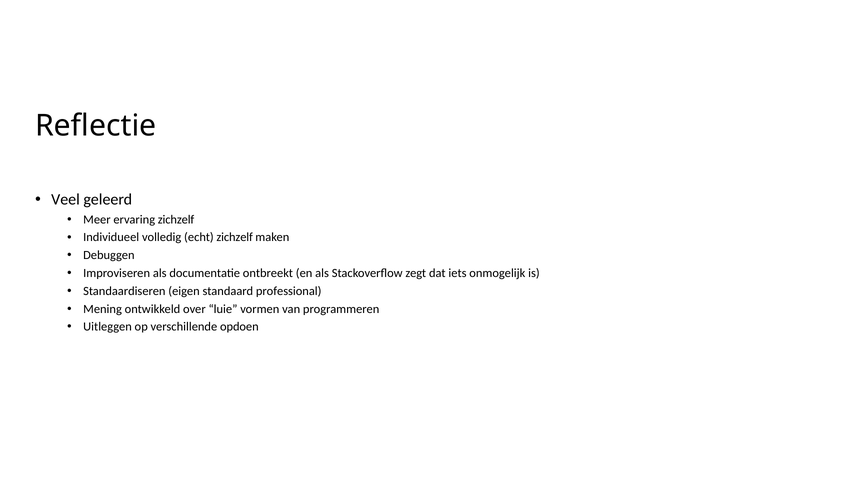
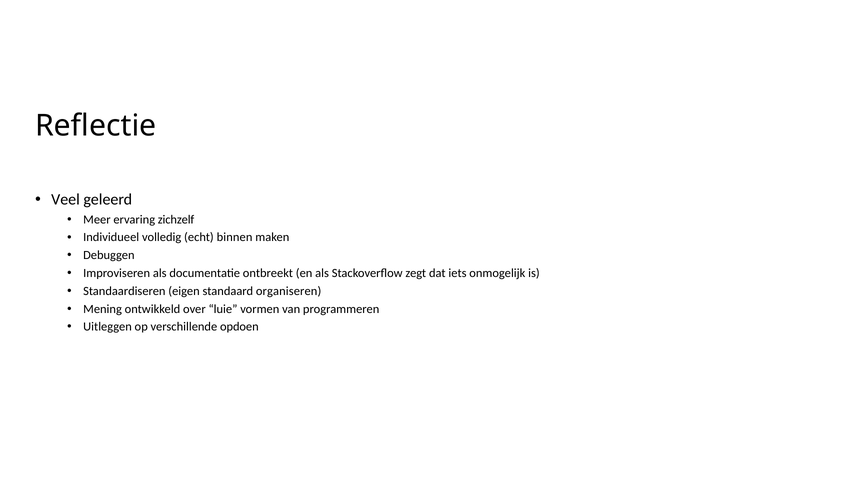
echt zichzelf: zichzelf -> binnen (235, 238)
professional: professional -> organiseren (289, 291)
